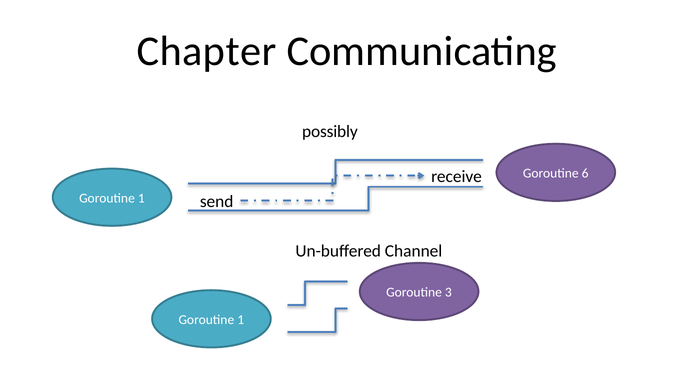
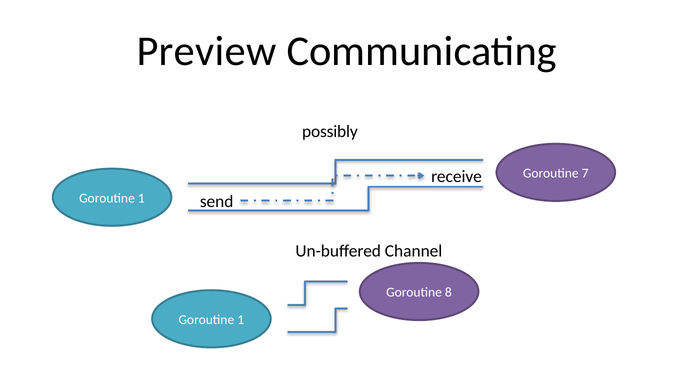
Chapter: Chapter -> Preview (207, 51)
6: 6 -> 7 (585, 173)
3: 3 -> 8 (448, 293)
